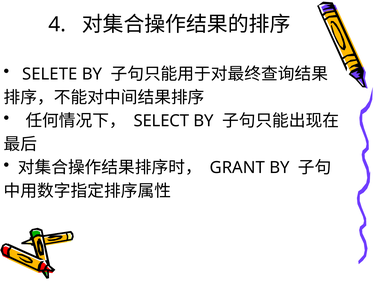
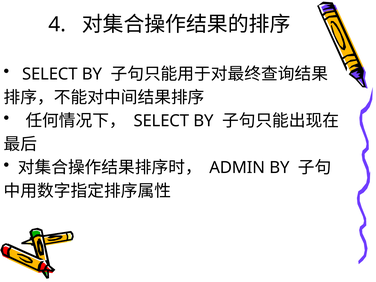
SELETE: SELETE -> SELECT (50, 74)
GRANT: GRANT -> ADMIN (237, 168)
